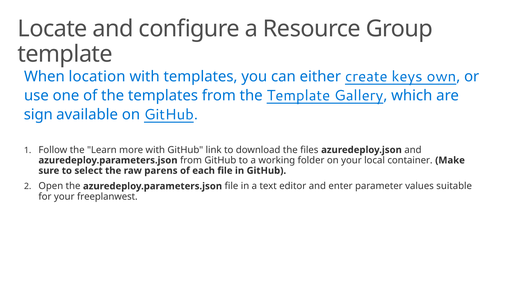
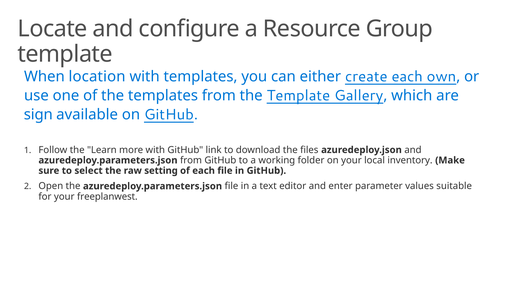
create keys: keys -> each (407, 77)
container: container -> inventory (410, 160)
parens: parens -> setting (161, 170)
